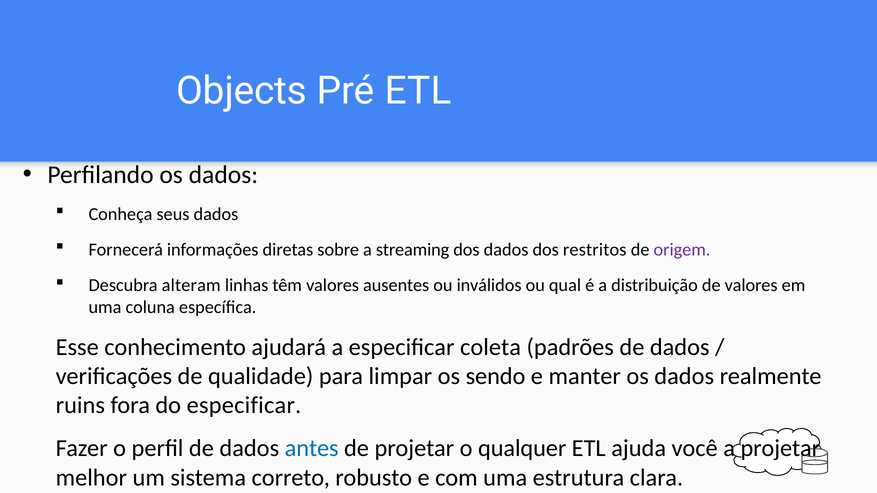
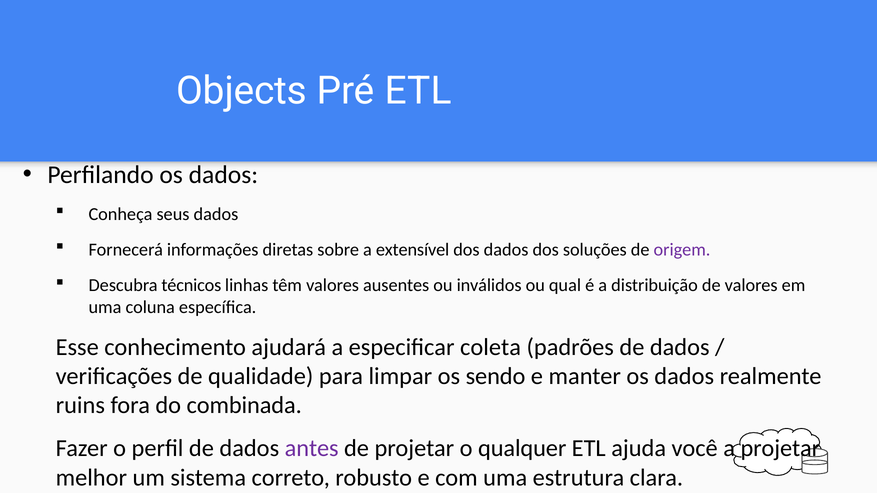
streaming: streaming -> extensível (413, 250)
restritos: restritos -> soluções (595, 250)
alteram: alteram -> técnicos (191, 286)
do especificar: especificar -> combinada (244, 406)
antes colour: blue -> purple (312, 449)
